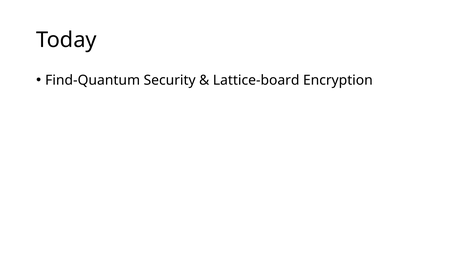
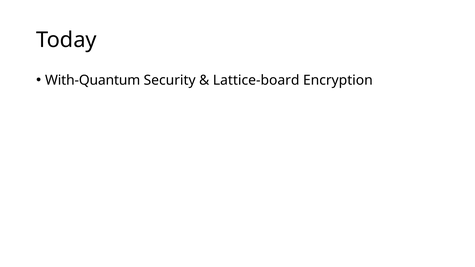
Find-Quantum: Find-Quantum -> With-Quantum (93, 80)
